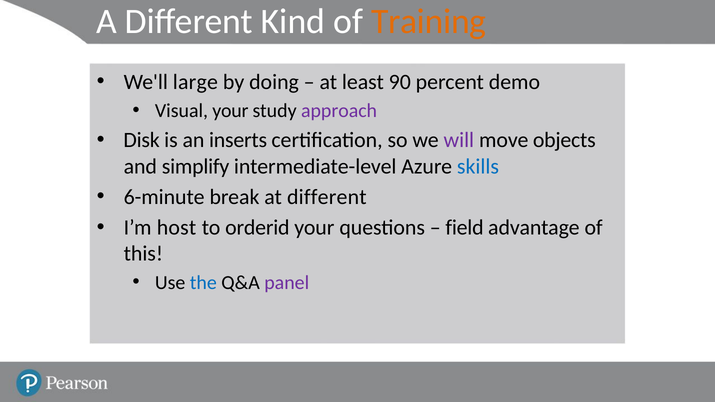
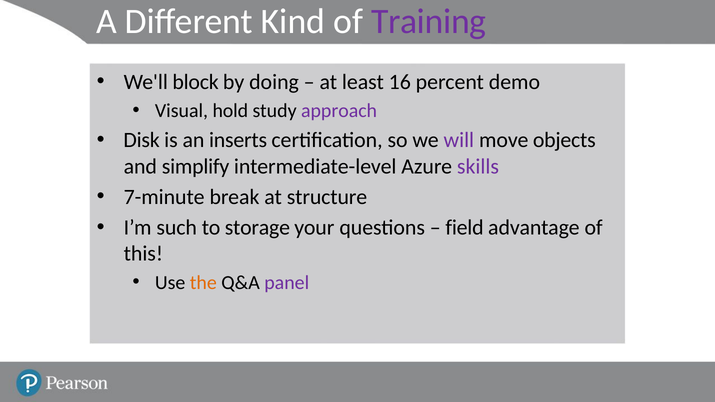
Training colour: orange -> purple (429, 21)
large: large -> block (196, 82)
90: 90 -> 16 (400, 82)
Visual your: your -> hold (230, 111)
skills colour: blue -> purple (478, 167)
6-minute: 6-minute -> 7-minute (164, 197)
at different: different -> structure (327, 197)
host: host -> such (177, 228)
orderid: orderid -> storage (257, 228)
the colour: blue -> orange (203, 283)
